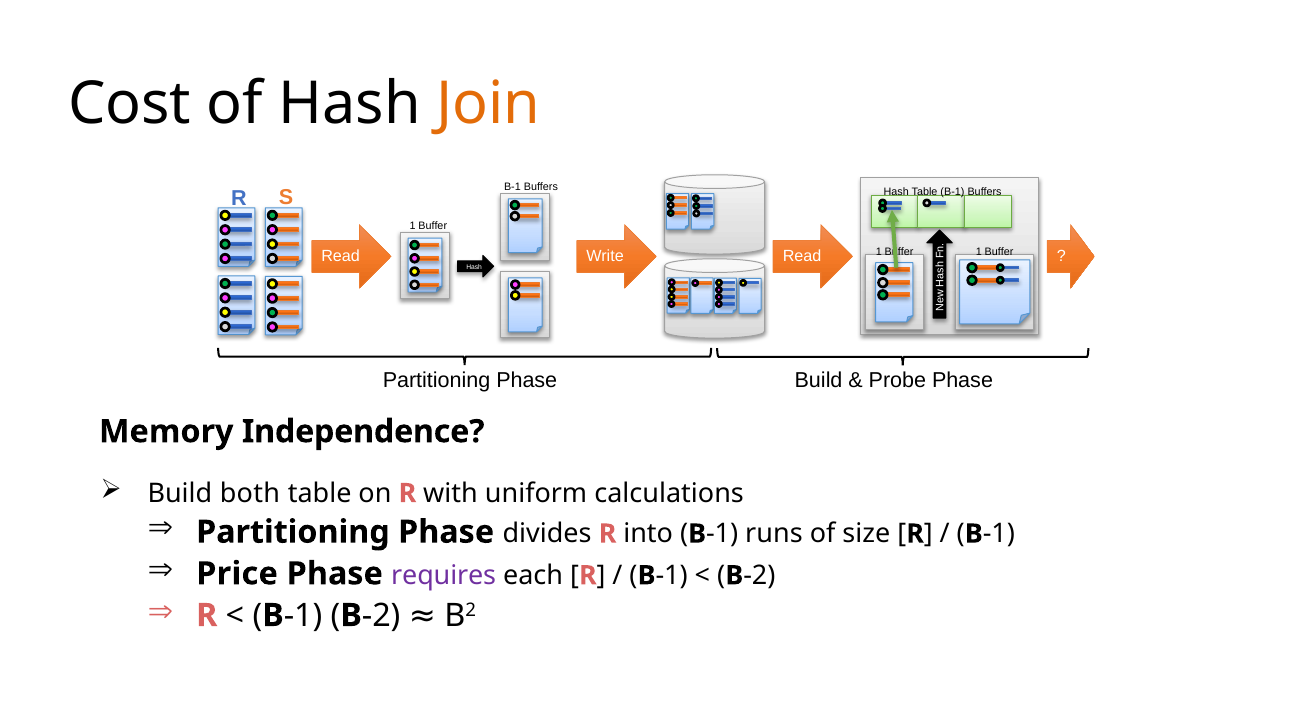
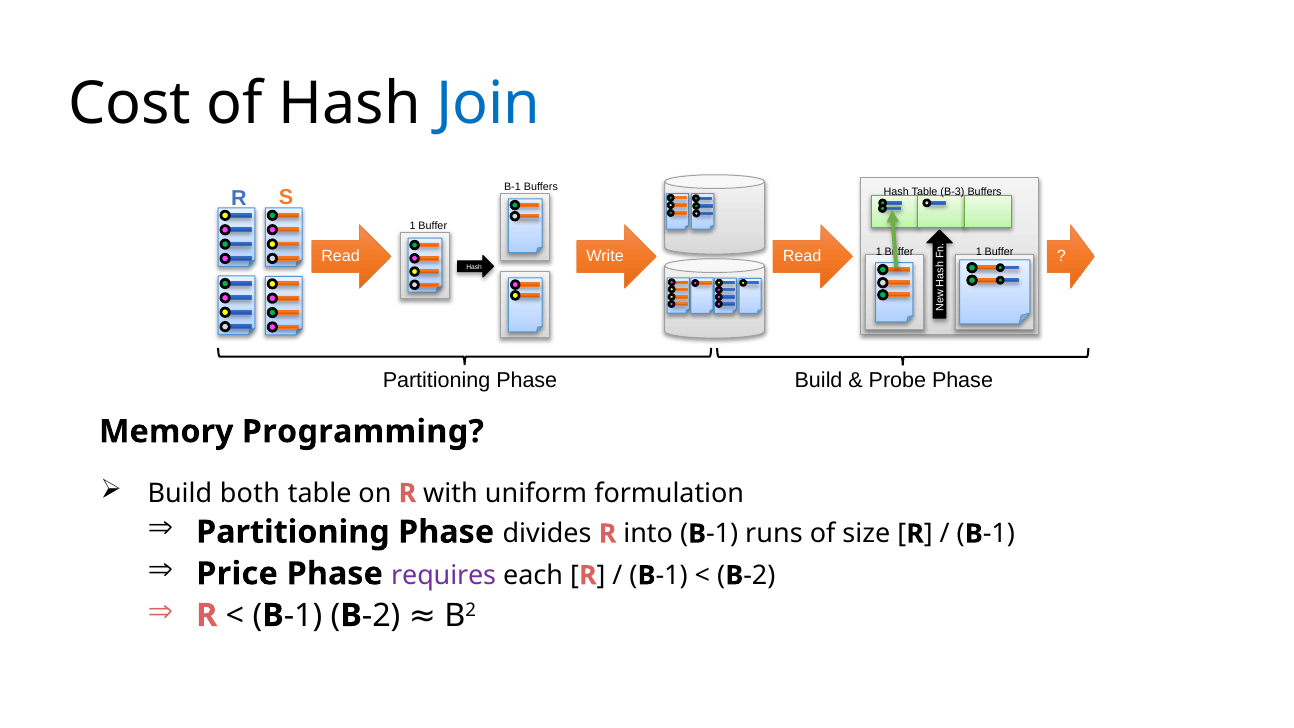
Join colour: orange -> blue (488, 104)
Table B-1: B-1 -> B-3 (953, 192)
Independence: Independence -> Programming (363, 432)
calculations: calculations -> formulation (669, 493)
